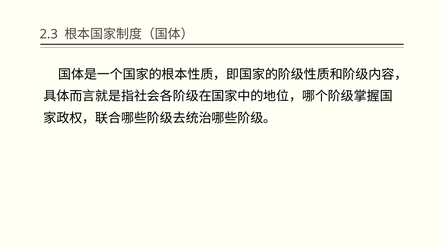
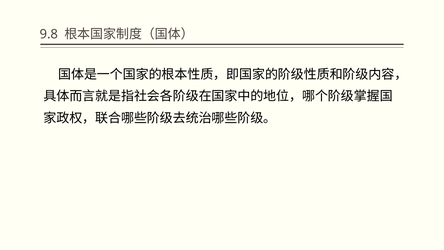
2.3: 2.3 -> 9.8 (49, 34)
